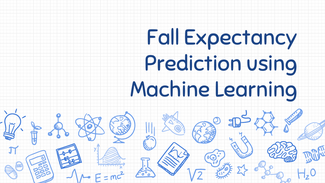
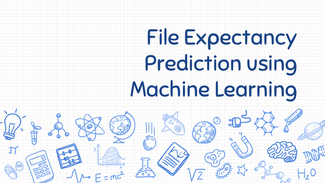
Fall: Fall -> File (163, 37)
